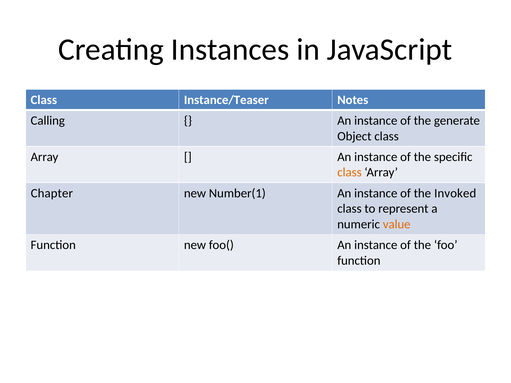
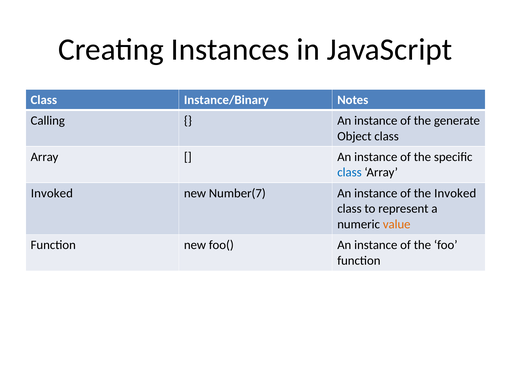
Instance/Teaser: Instance/Teaser -> Instance/Binary (226, 100)
class colour: orange -> blue (349, 173)
Chapter: Chapter -> Invoked (52, 193)
Number(1: Number(1 -> Number(7 (237, 193)
